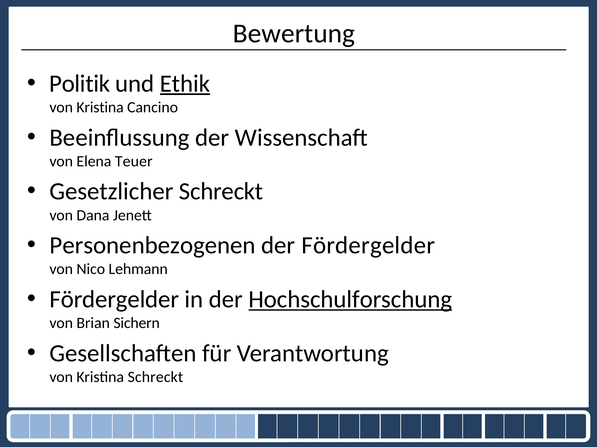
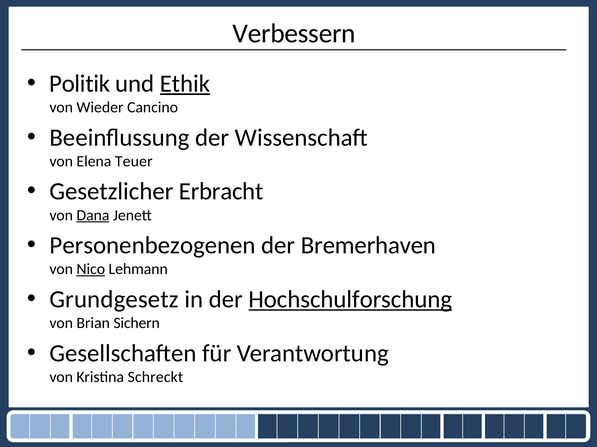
Bewertung: Bewertung -> Verbessern (294, 34)
Kristina: Kristina -> Wieder (100, 107)
Gesetzlicher Schreckt: Schreckt -> Erbracht (221, 192)
Dana underline: none -> present (93, 216)
der Fördergelder: Fördergelder -> Bremerhaven (368, 246)
Nico underline: none -> present (91, 270)
Fördergelder: Fördergelder -> Grundgesetz (114, 300)
